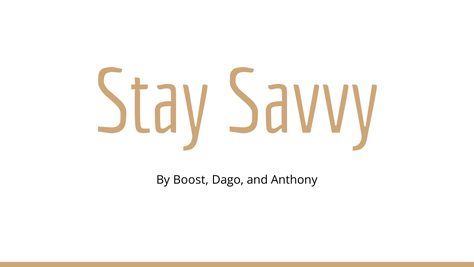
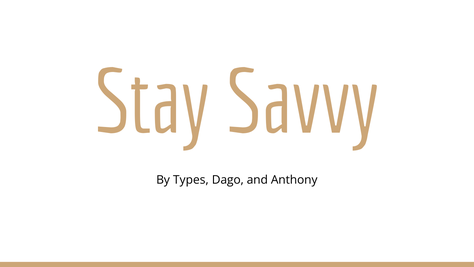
Boost: Boost -> Types (191, 180)
